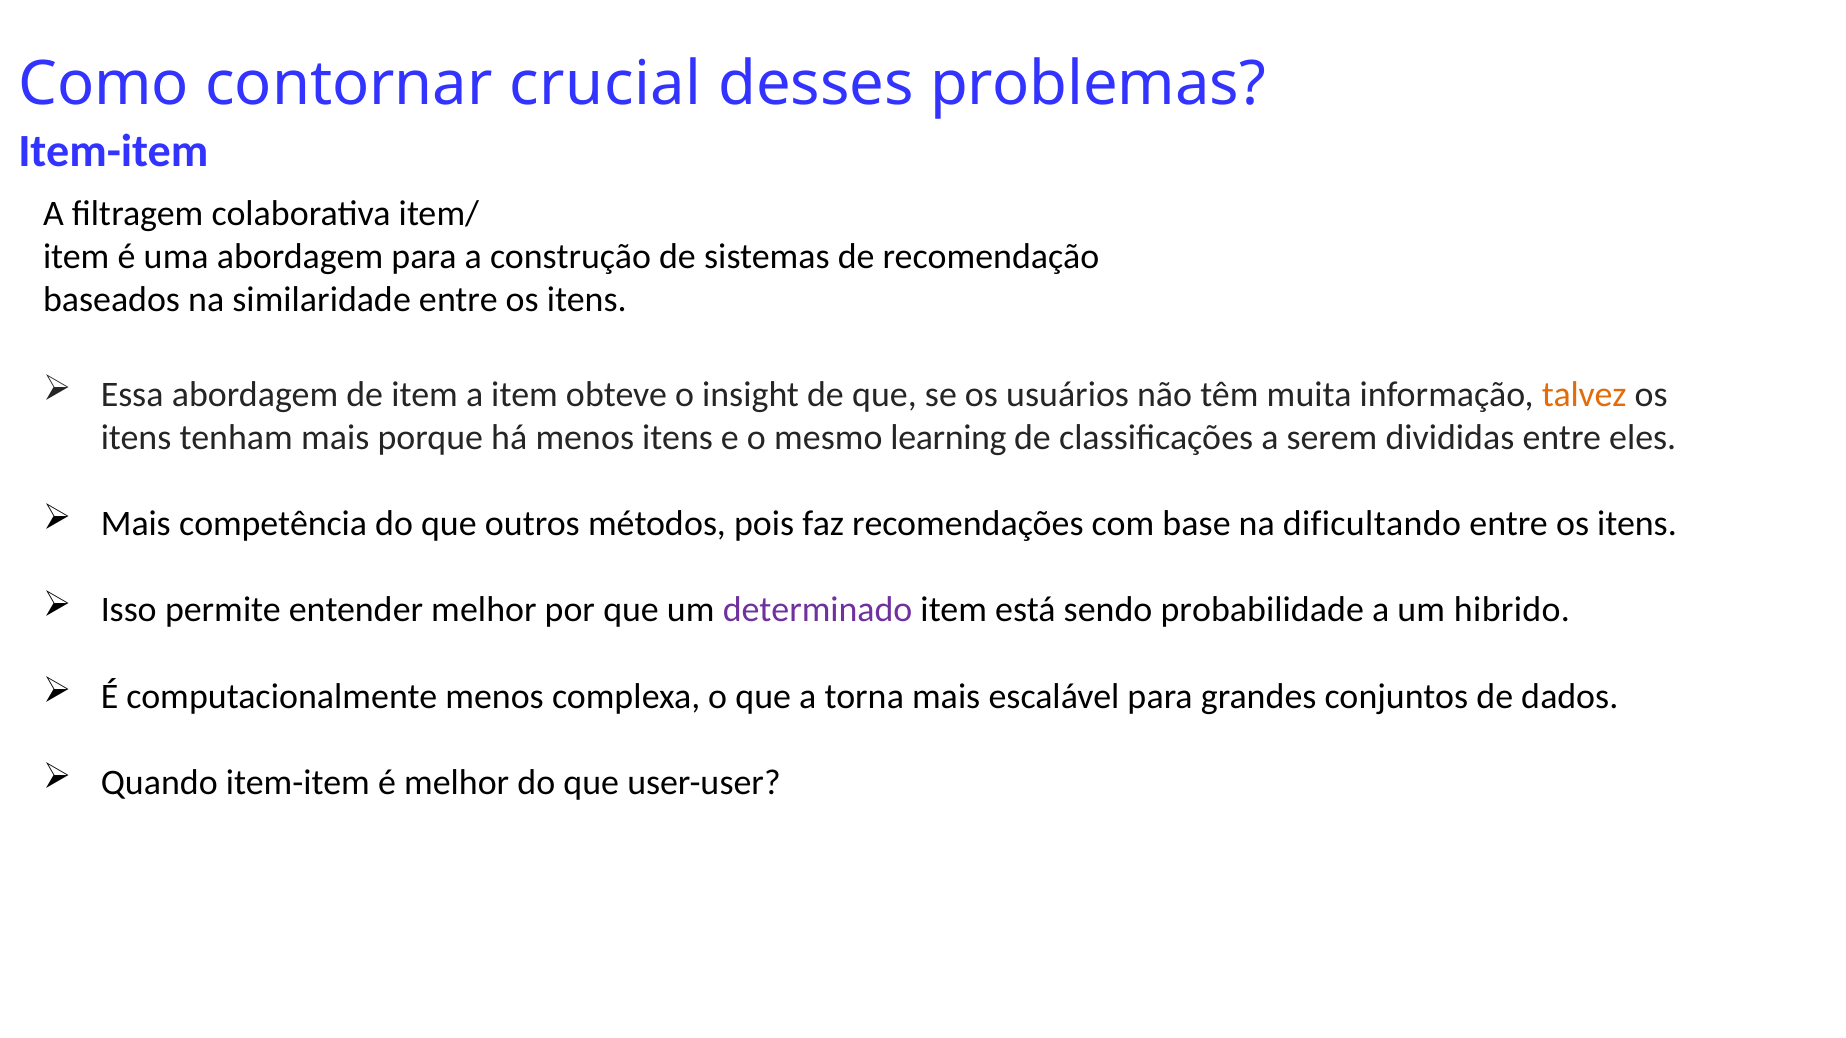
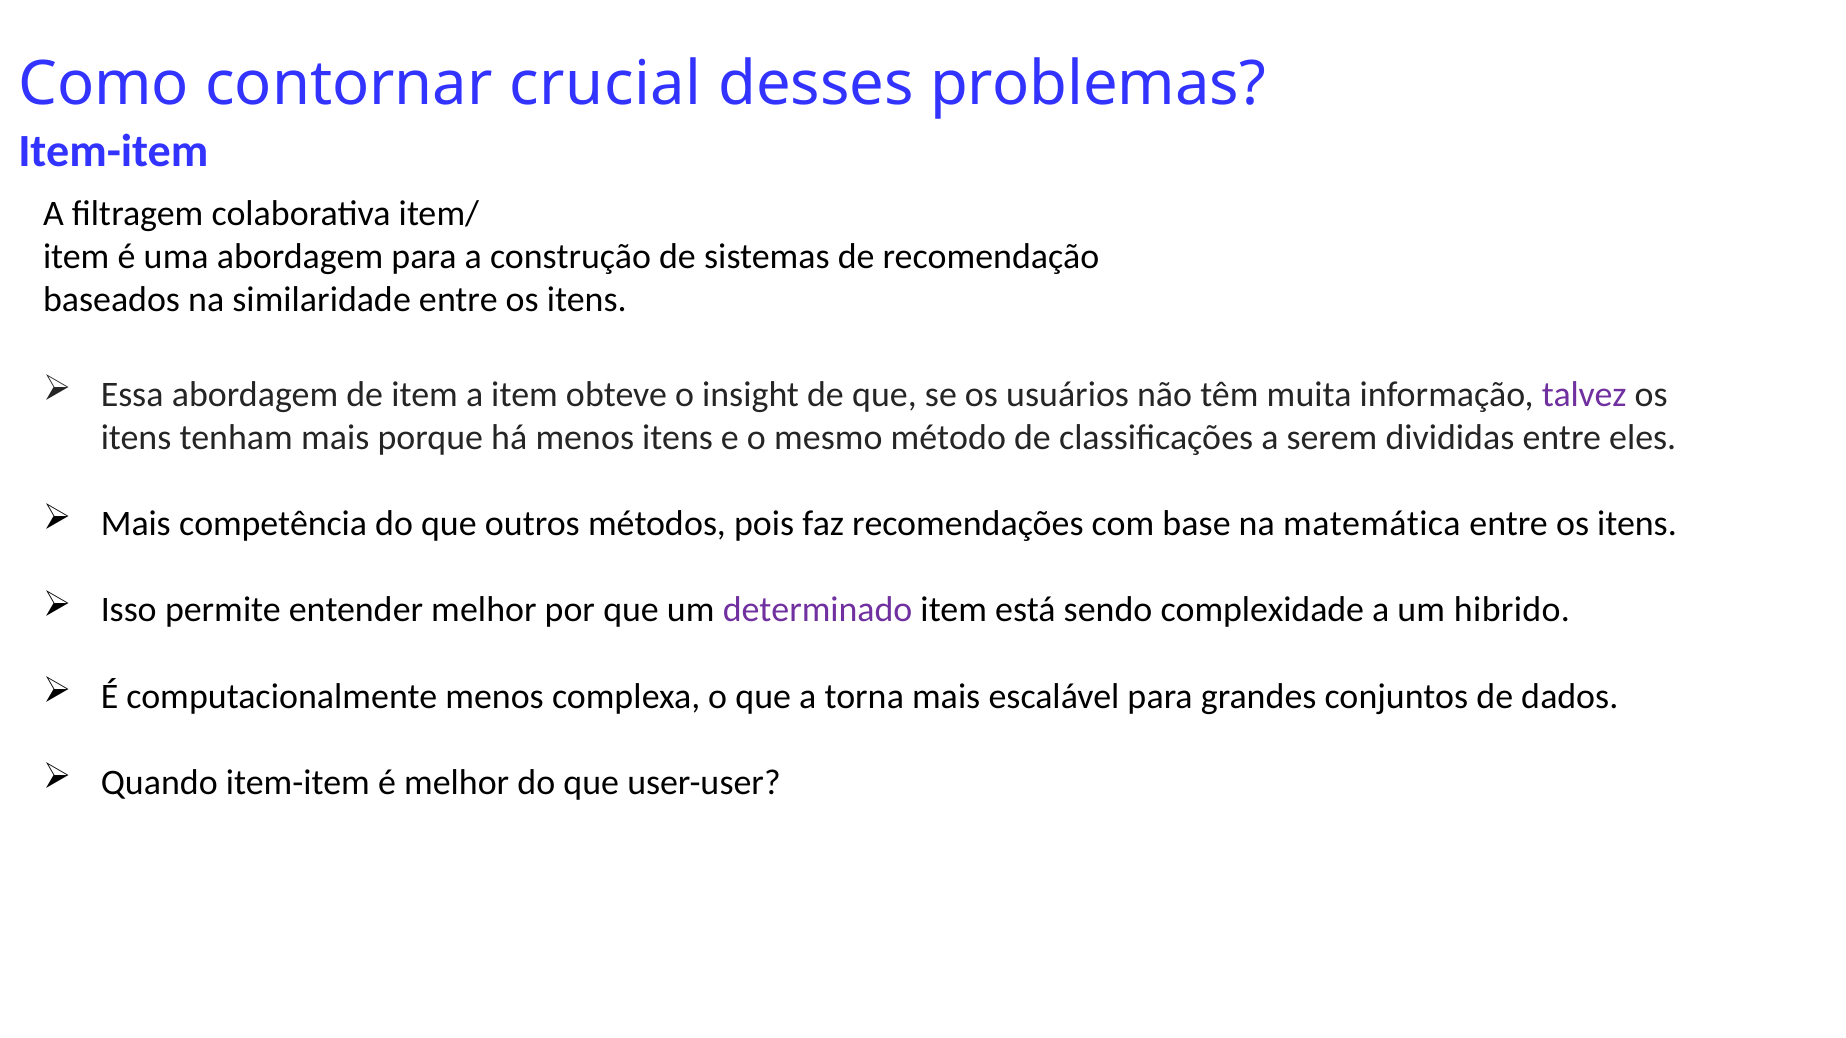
talvez colour: orange -> purple (1584, 395)
learning: learning -> método (948, 438)
dificultando: dificultando -> matemática (1372, 524)
probabilidade: probabilidade -> complexidade (1262, 610)
